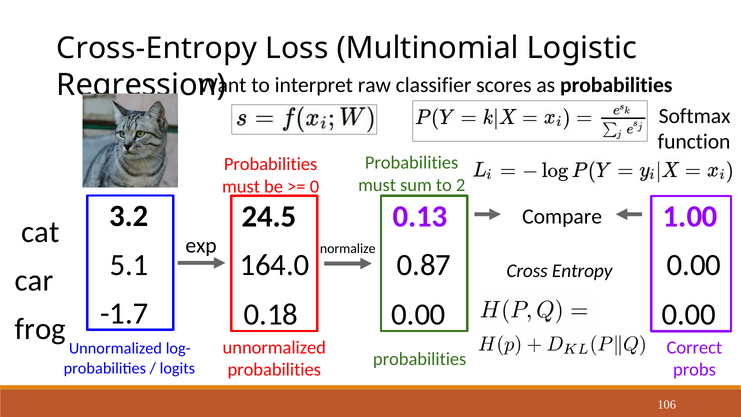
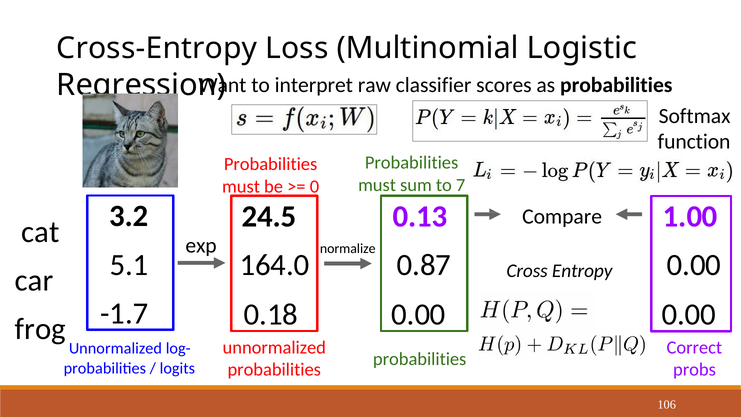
2: 2 -> 7 (461, 185)
